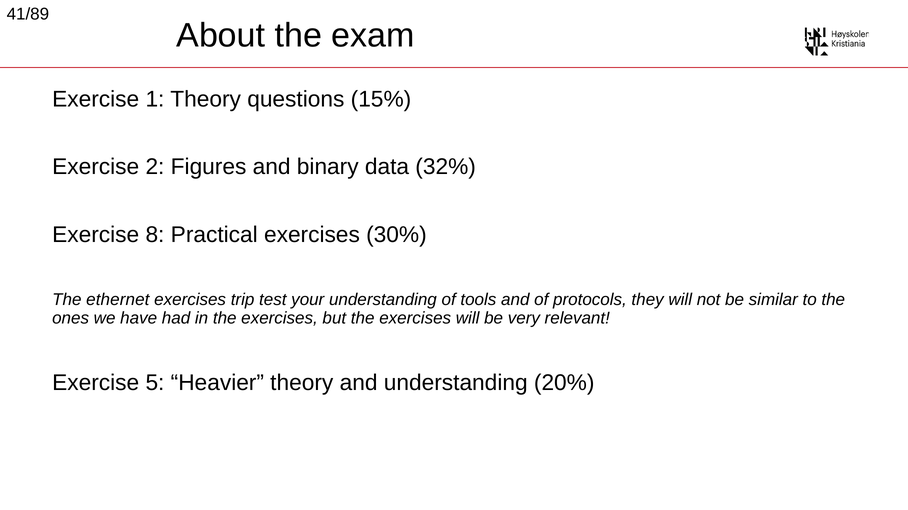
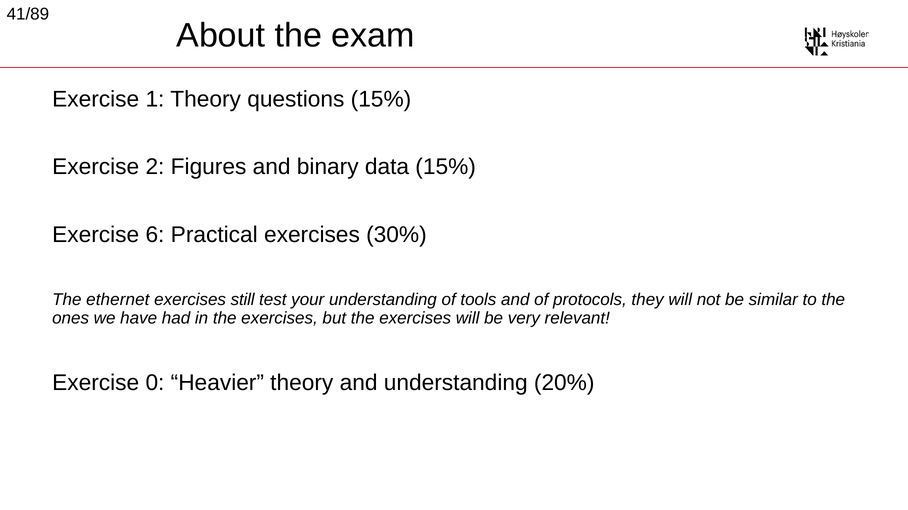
data 32%: 32% -> 15% (446, 167)
8: 8 -> 6 (155, 235)
trip: trip -> still (243, 300)
5: 5 -> 0 (155, 383)
